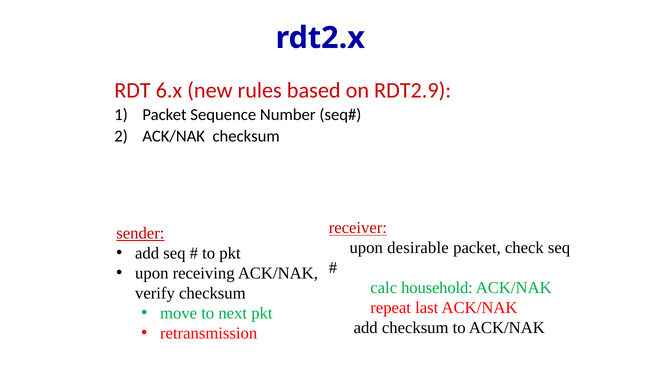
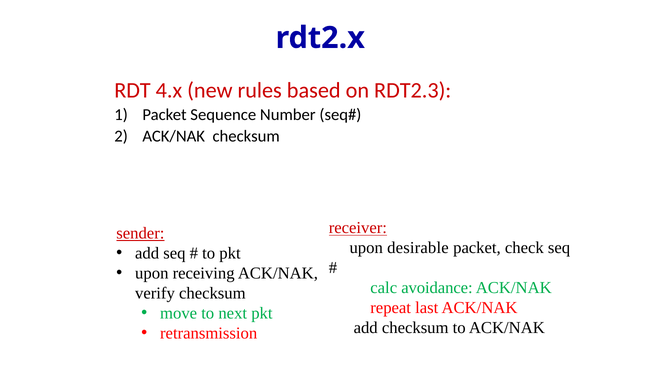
6.x: 6.x -> 4.x (169, 91)
RDT2.9: RDT2.9 -> RDT2.3 (413, 91)
household: household -> avoidance (437, 288)
